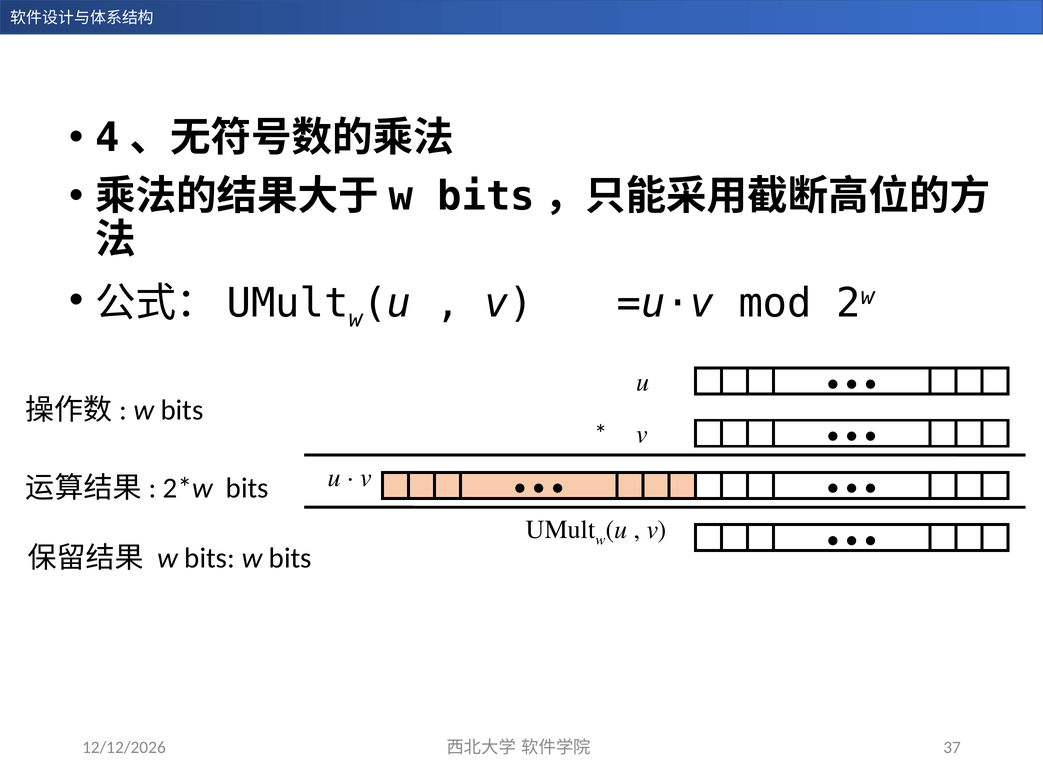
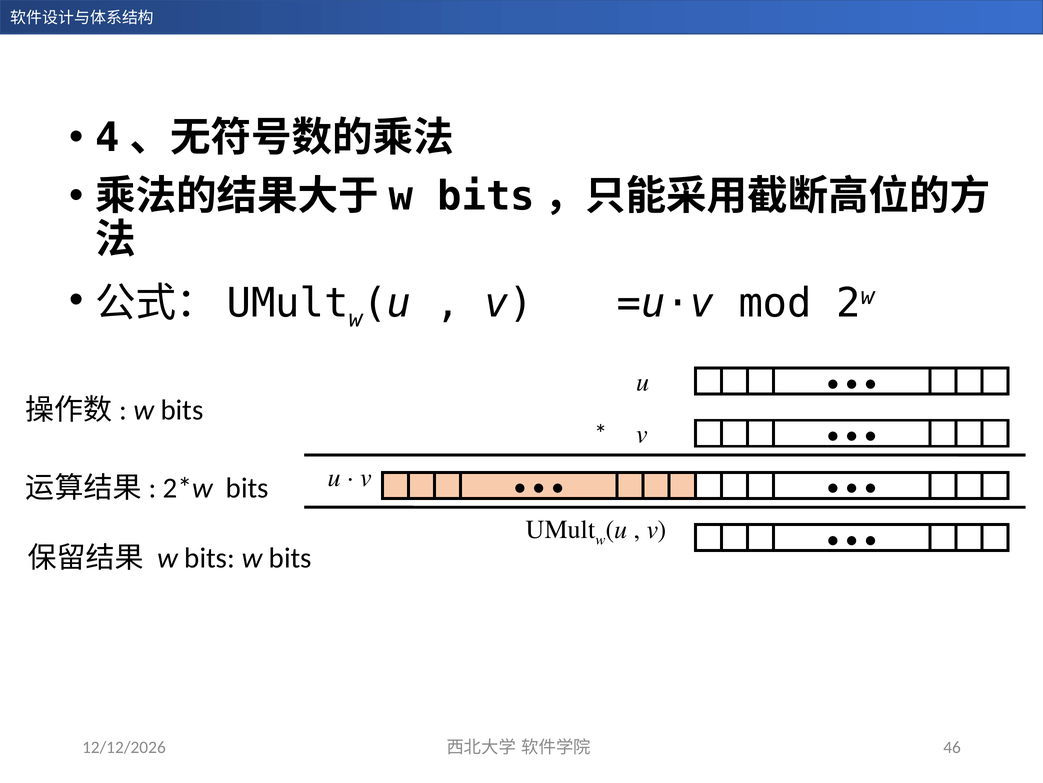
37: 37 -> 46 (952, 747)
